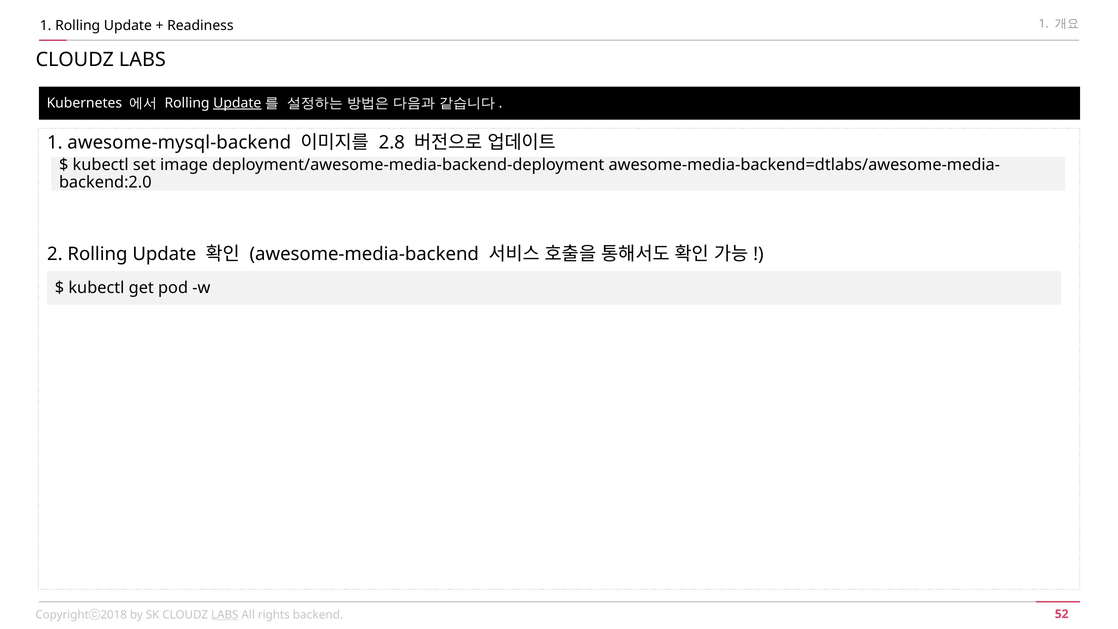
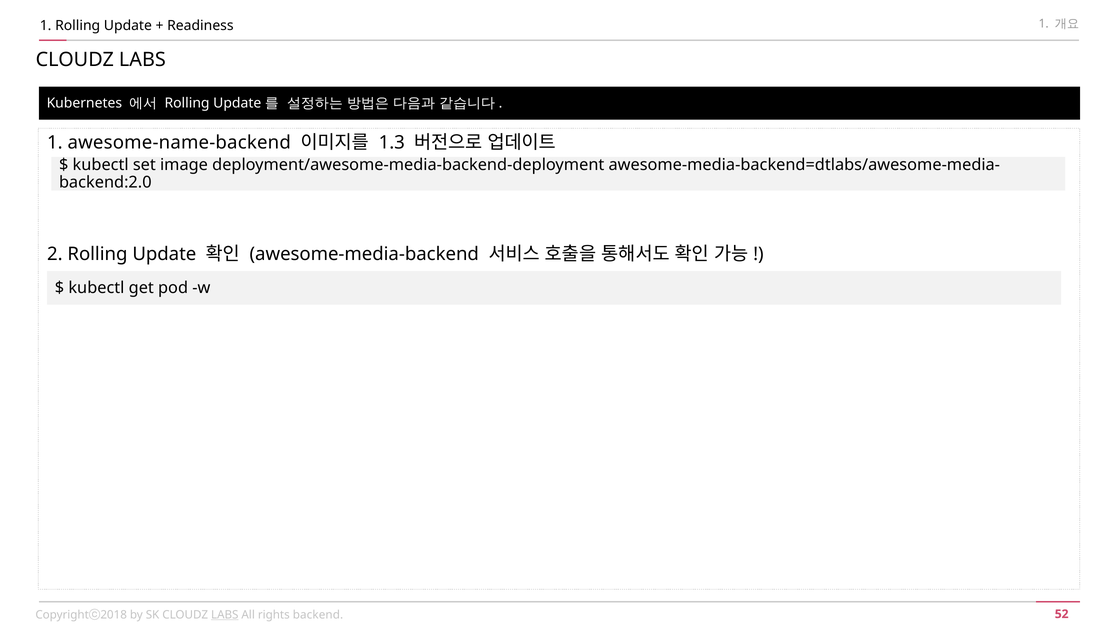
Update underline: present -> none (237, 103)
awesome-mysql-backend: awesome-mysql-backend -> awesome-name-backend (179, 142)
2.8: 2.8 -> 1.3 (392, 142)
